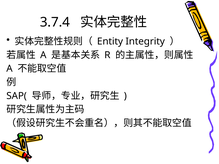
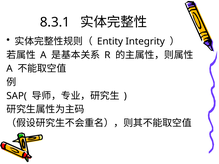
3.7.4: 3.7.4 -> 8.3.1 (55, 22)
